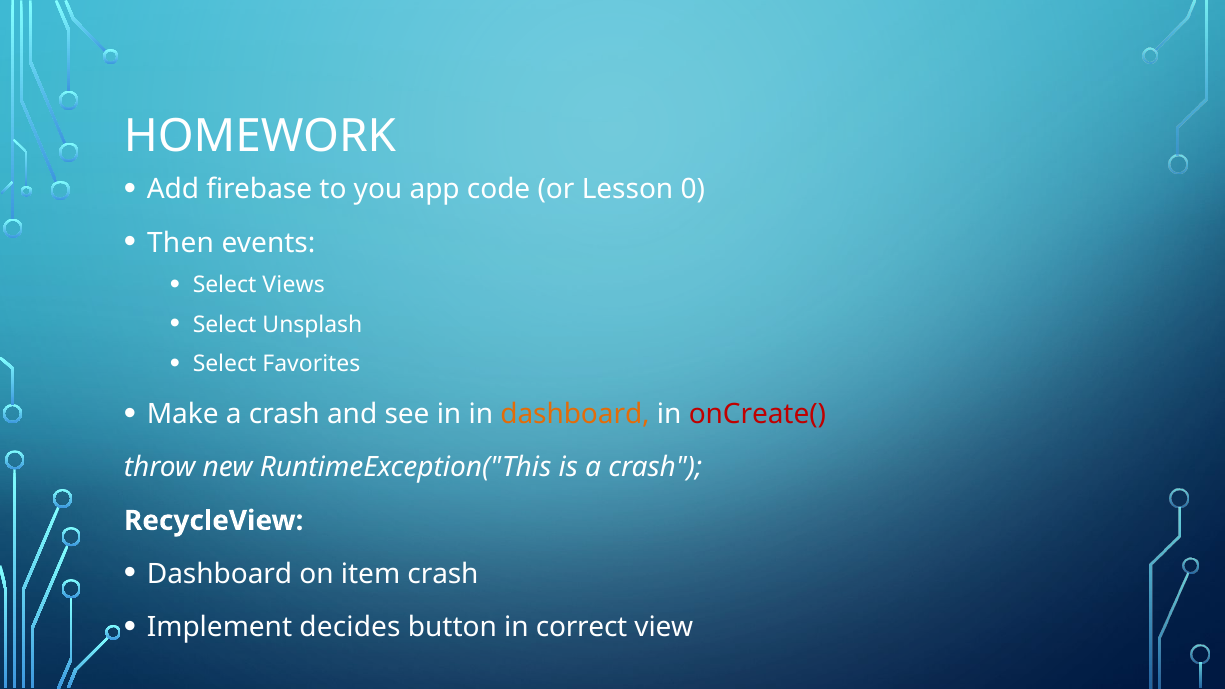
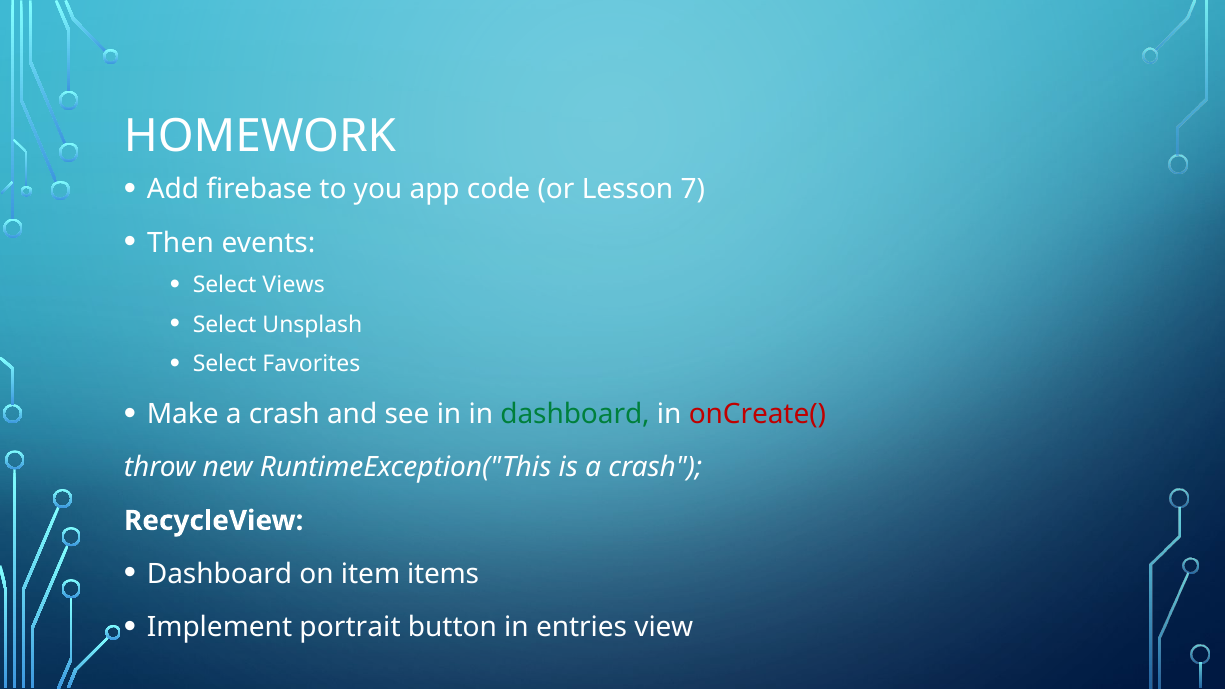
0: 0 -> 7 (693, 190)
dashboard colour: orange -> green (575, 414)
item crash: crash -> items (443, 574)
decides: decides -> portrait (350, 627)
correct: correct -> entries (582, 627)
